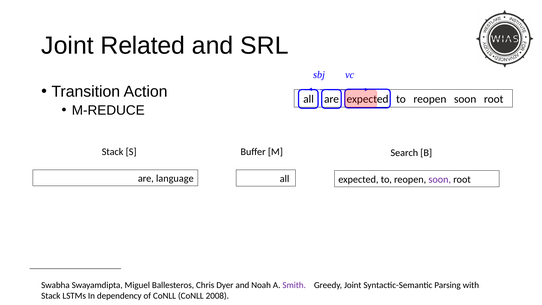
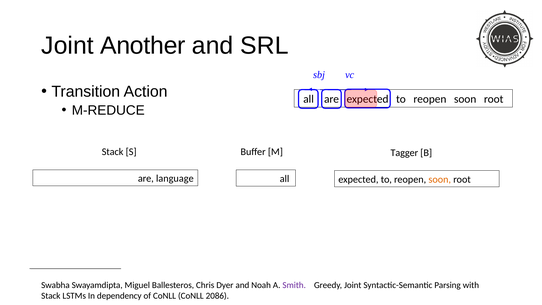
Related: Related -> Another (143, 46)
Search: Search -> Tagger (404, 153)
soon colour: purple -> orange (440, 179)
2008: 2008 -> 2086 (217, 296)
